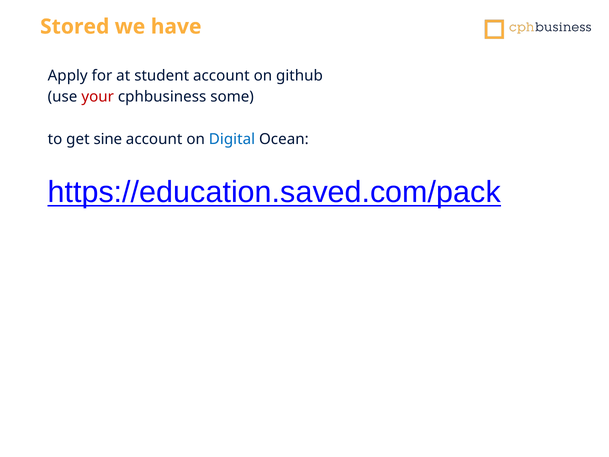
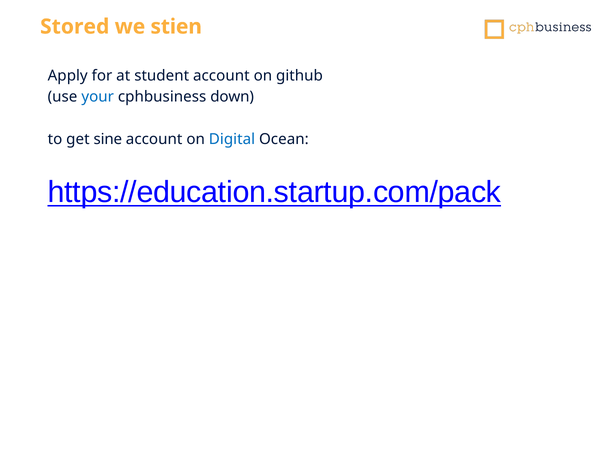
have: have -> stien (176, 27)
your colour: red -> blue (98, 97)
some: some -> down (232, 97)
https://education.saved.com/pack: https://education.saved.com/pack -> https://education.startup.com/pack (274, 192)
